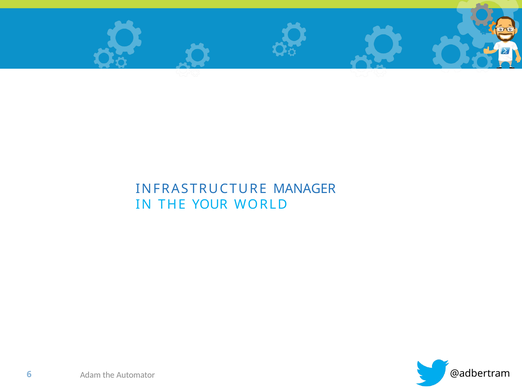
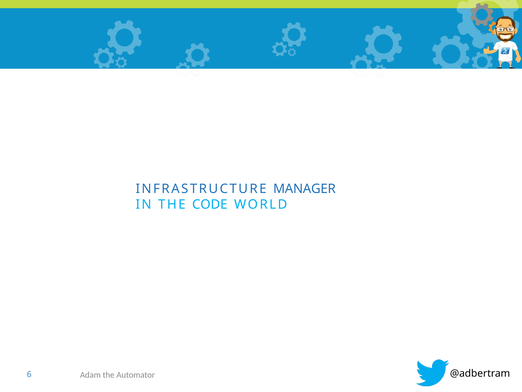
YOUR: YOUR -> CODE (210, 204)
